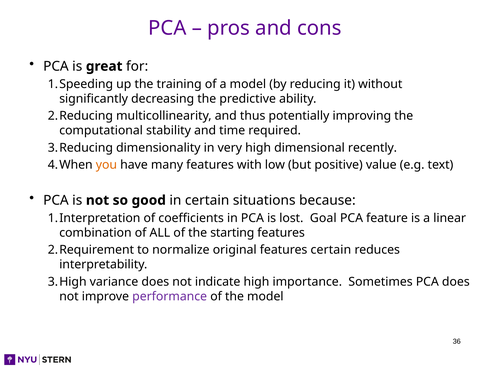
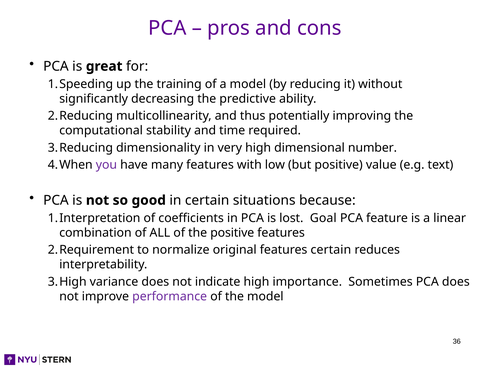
recently: recently -> number (373, 148)
you colour: orange -> purple (106, 165)
the starting: starting -> positive (232, 233)
